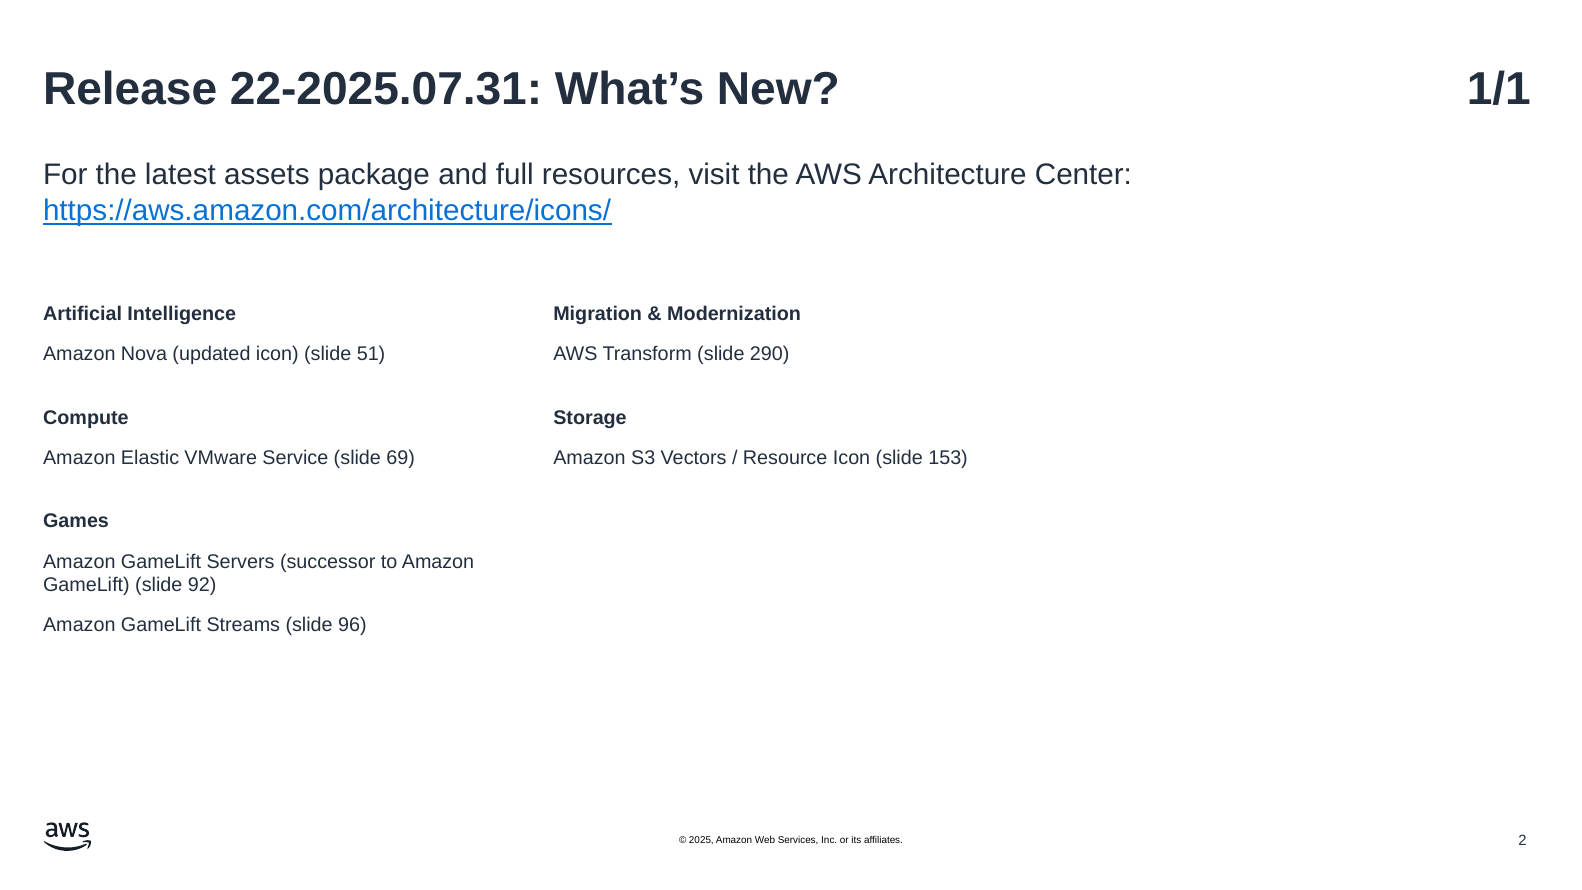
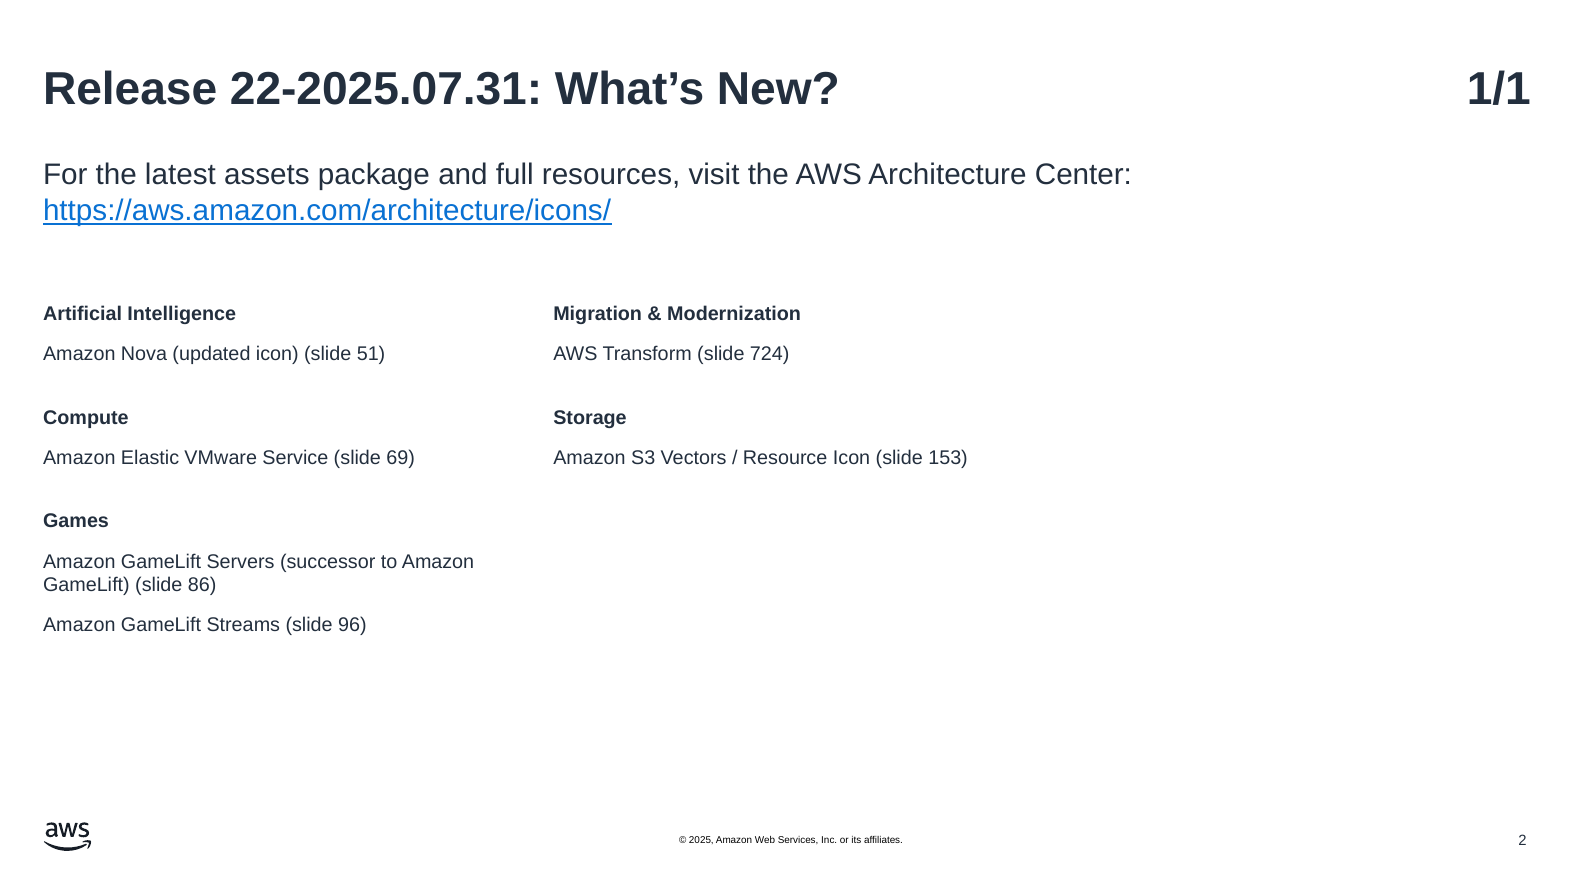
290: 290 -> 724 (770, 354)
92: 92 -> 86 (202, 585)
